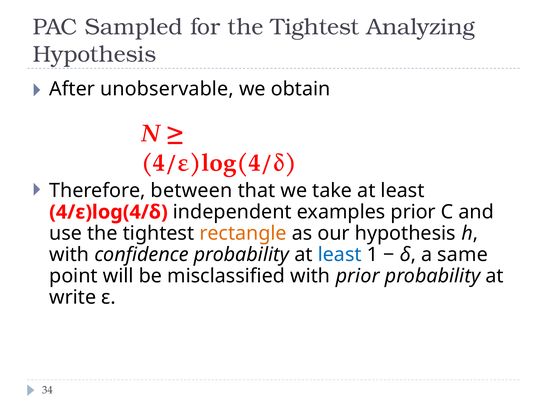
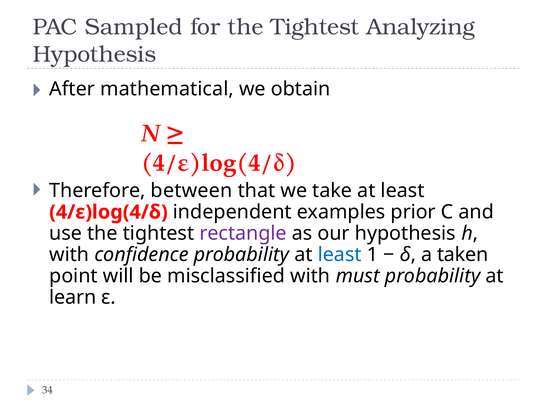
unobservable: unobservable -> mathematical (167, 89)
rectangle colour: orange -> purple (243, 234)
same: same -> taken (463, 255)
with prior: prior -> must (358, 276)
write: write -> learn (73, 298)
